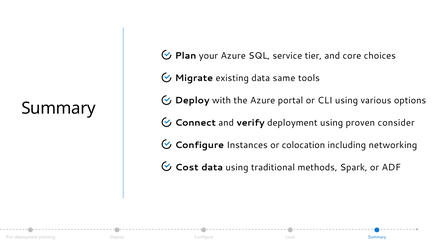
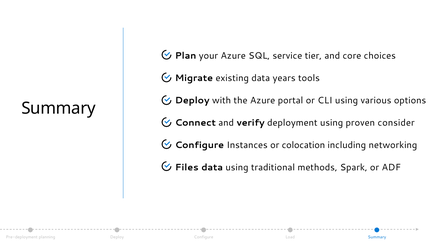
same: same -> years (284, 78)
Cost: Cost -> Files (187, 167)
